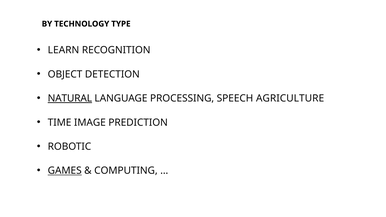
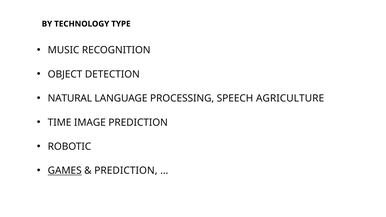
LEARN: LEARN -> MUSIC (64, 50)
NATURAL underline: present -> none (70, 98)
COMPUTING: COMPUTING -> PREDICTION (126, 171)
